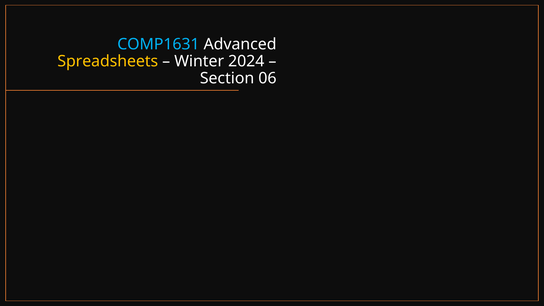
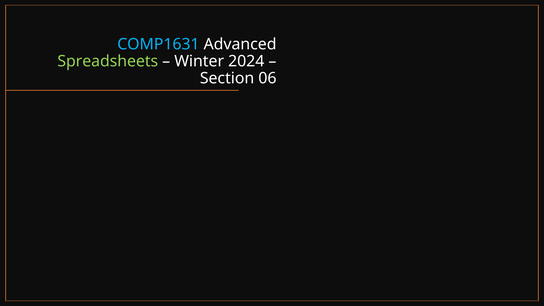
Spreadsheets colour: yellow -> light green (108, 61)
